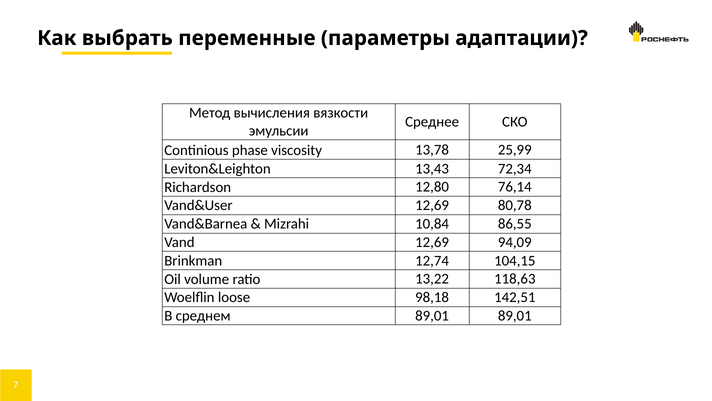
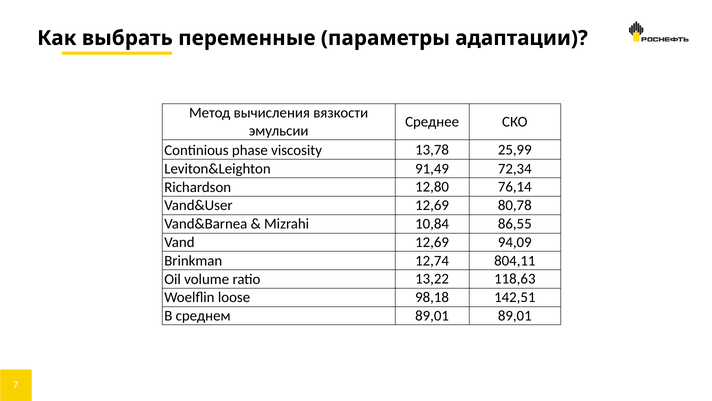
13,43: 13,43 -> 91,49 (432, 168)
104,15: 104,15 -> 804,11 (515, 260)
